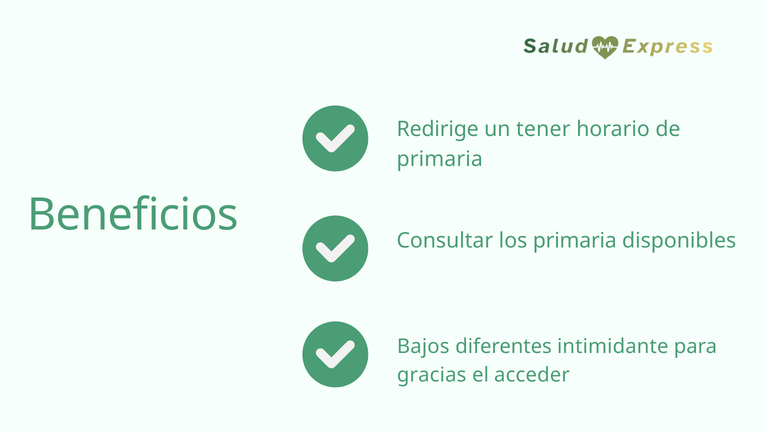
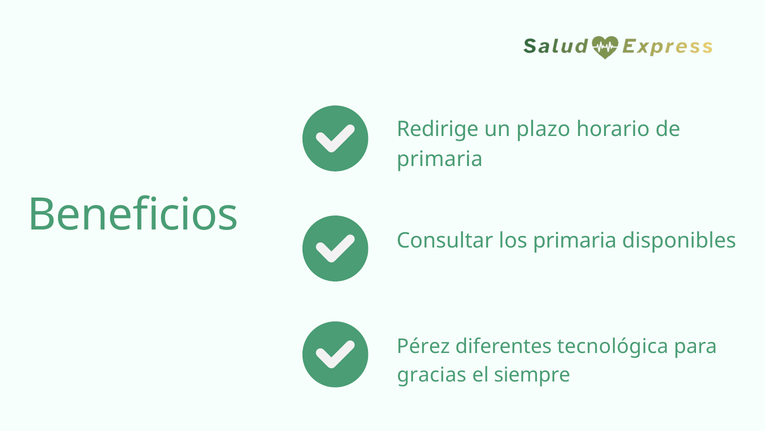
tener: tener -> plazo (543, 129)
Bajos: Bajos -> Pérez (423, 346)
intimidante: intimidante -> tecnológica (613, 346)
acceder: acceder -> siempre (532, 374)
